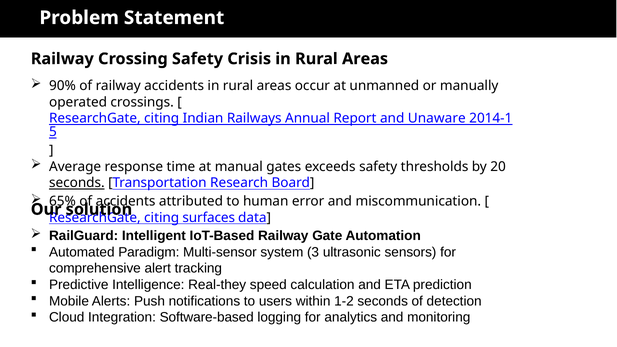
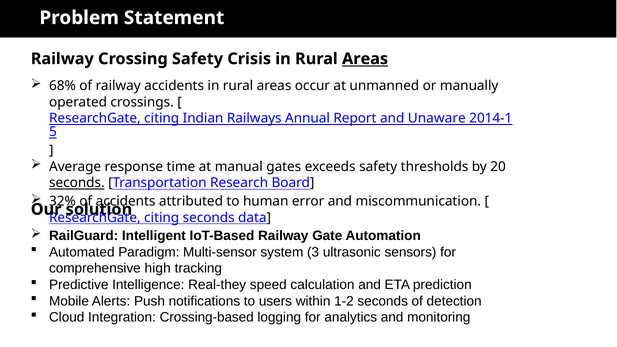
Areas underline: none -> present (365, 59)
90%: 90% -> 68% (62, 86)
65%: 65% -> 32% (62, 202)
citing surfaces: surfaces -> seconds (209, 218)
alert: alert -> high (158, 269)
Software-based: Software-based -> Crossing-based (207, 318)
